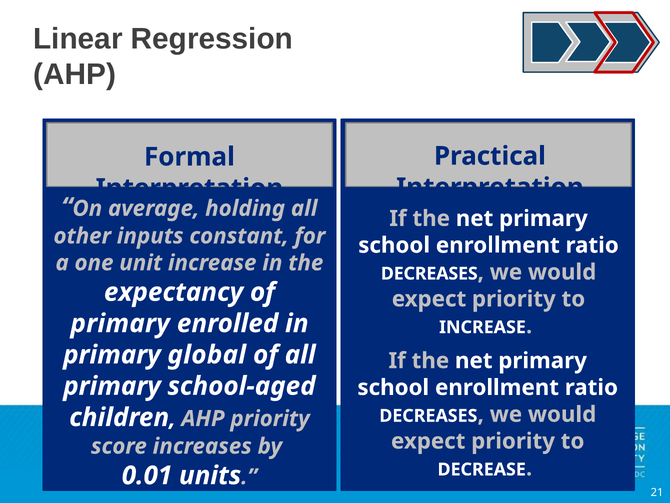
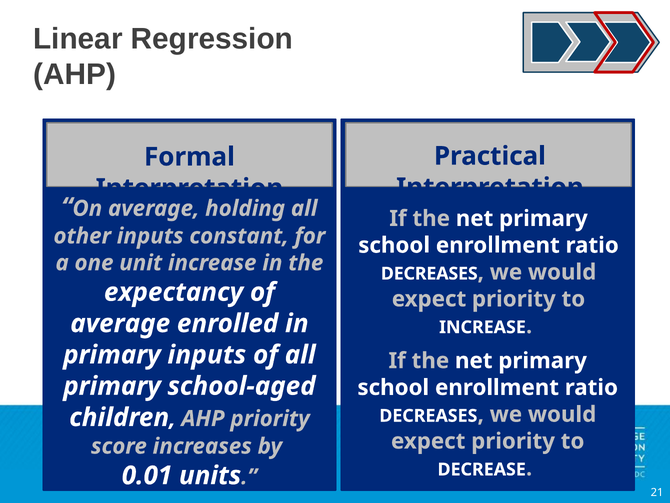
primary: primary -> average (120, 323)
primary global: global -> inputs (207, 354)
